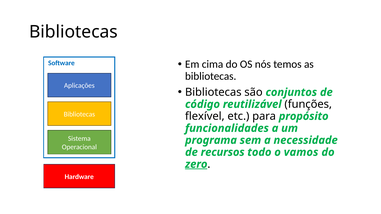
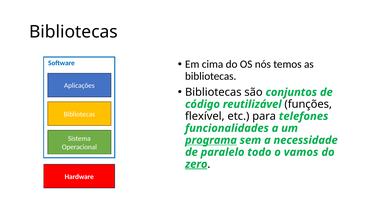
propósito: propósito -> telefones (304, 116)
programa underline: none -> present (211, 140)
recursos: recursos -> paralelo (223, 152)
